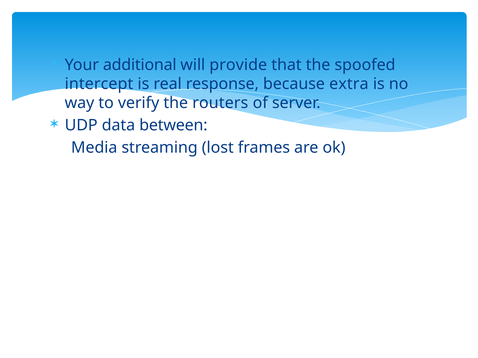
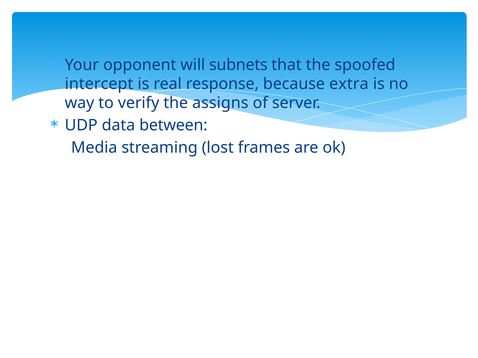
additional: additional -> opponent (140, 65)
provide: provide -> subnets (238, 65)
routers: routers -> assigns (220, 103)
